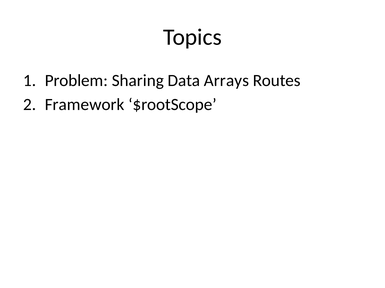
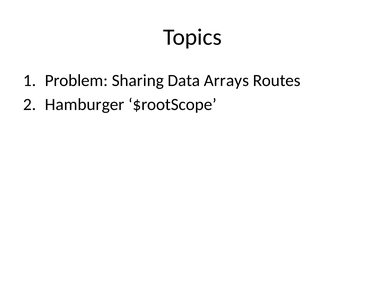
Framework: Framework -> Hamburger (85, 105)
